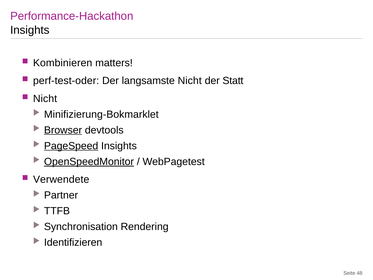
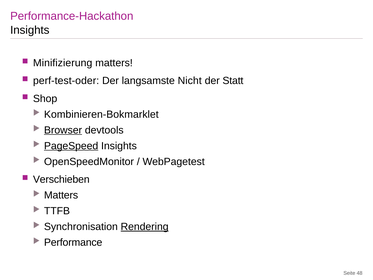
Kombinieren: Kombinieren -> Minifizierung (63, 63)
Nicht: Nicht -> Shop (45, 98)
Minifizierung-Bokmarklet: Minifizierung-Bokmarklet -> Kombinieren-Bokmarklet (101, 114)
OpenSpeedMonitor underline: present -> none (89, 161)
Verwendete: Verwendete -> Verschieben (61, 179)
Partner: Partner -> Matters (61, 195)
Rendering underline: none -> present (145, 227)
Identifizieren: Identifizieren -> Performance (73, 242)
